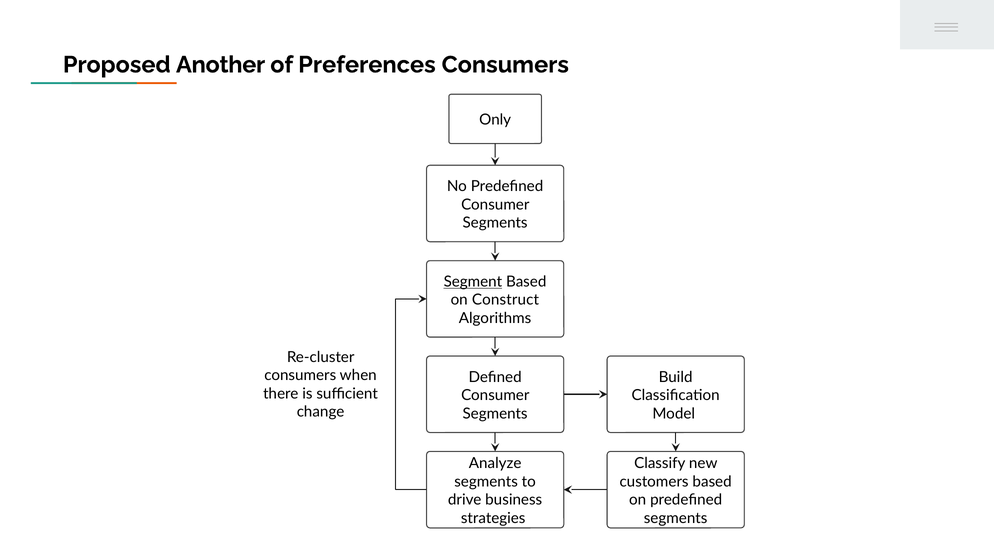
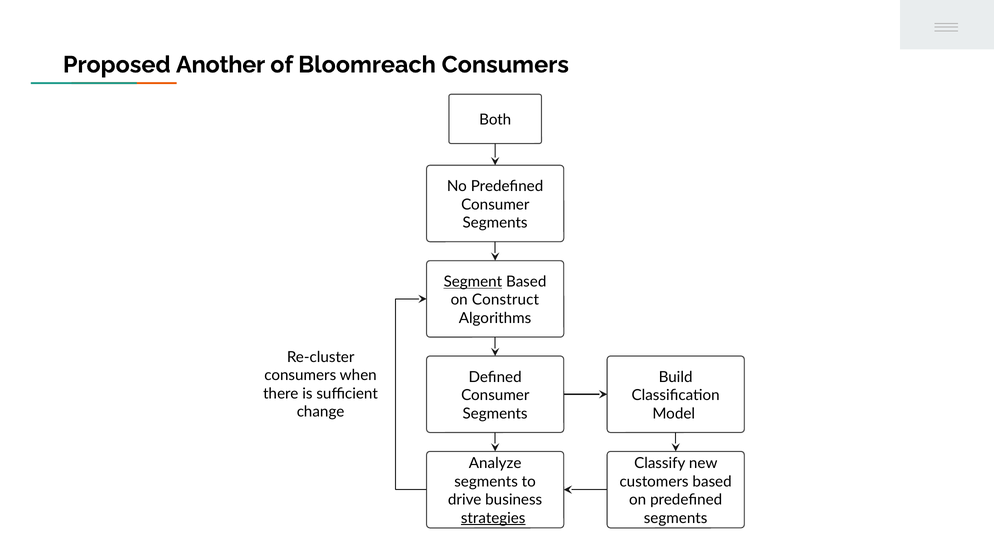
Preferences: Preferences -> Bloomreach (367, 65)
Only: Only -> Both (495, 120)
strategies underline: none -> present (493, 518)
